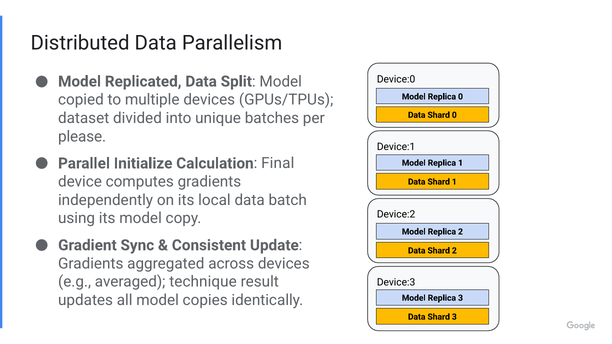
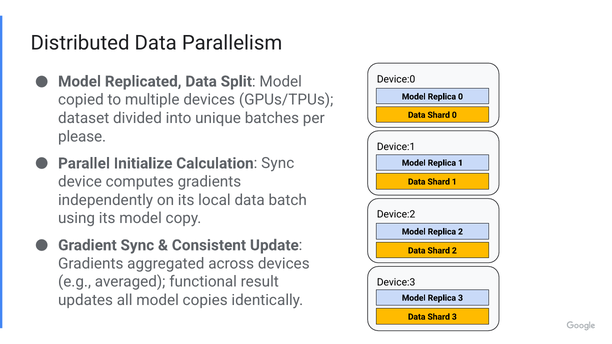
Calculation Final: Final -> Sync (278, 163)
technique: technique -> functional (203, 282)
